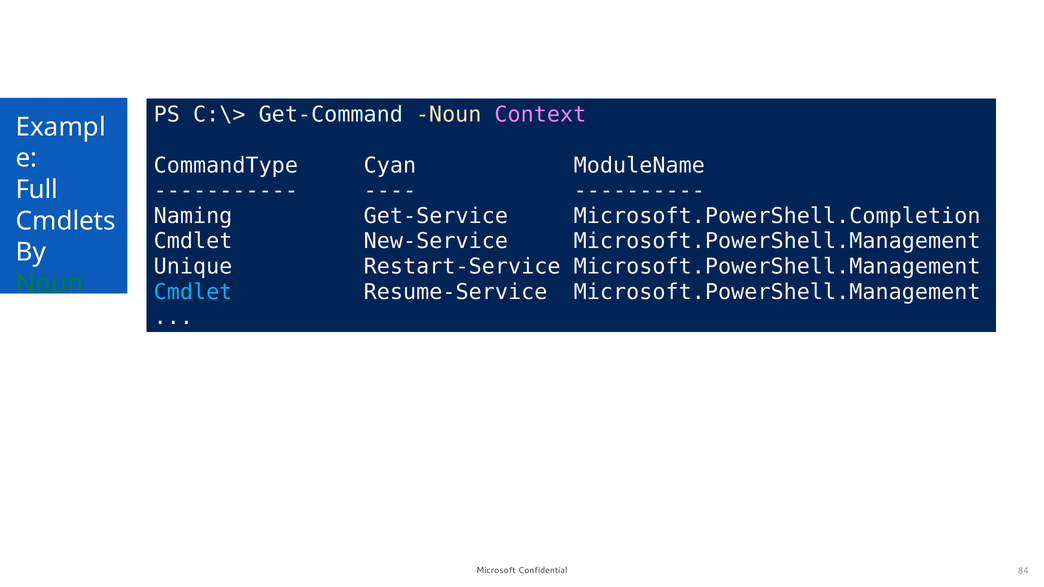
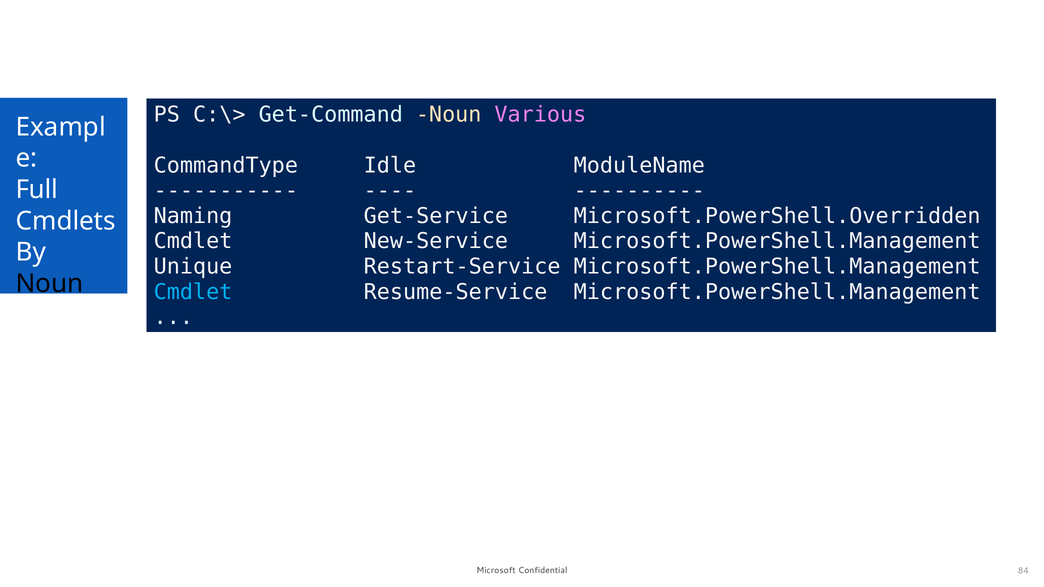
Context: Context -> Various (540, 115)
Cyan: Cyan -> Idle (390, 165)
Microsoft.PowerShell.Completion: Microsoft.PowerShell.Completion -> Microsoft.PowerShell.Overridden (777, 216)
Noun colour: green -> black (50, 284)
